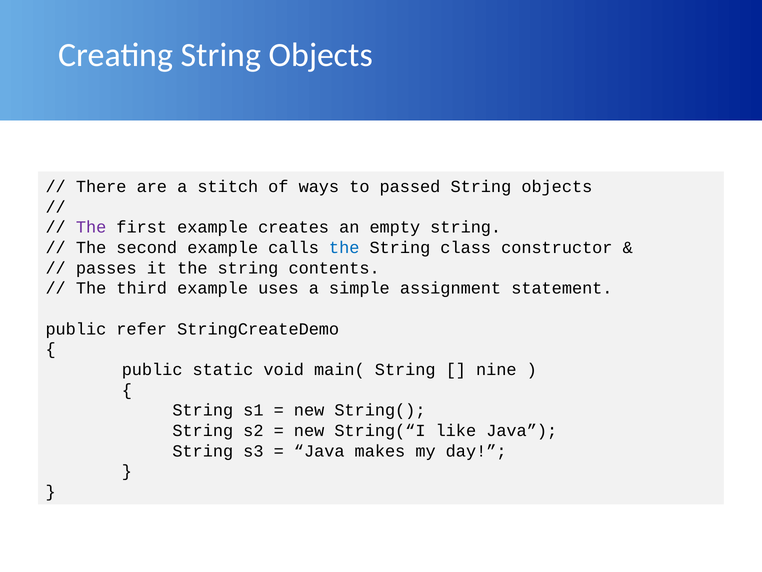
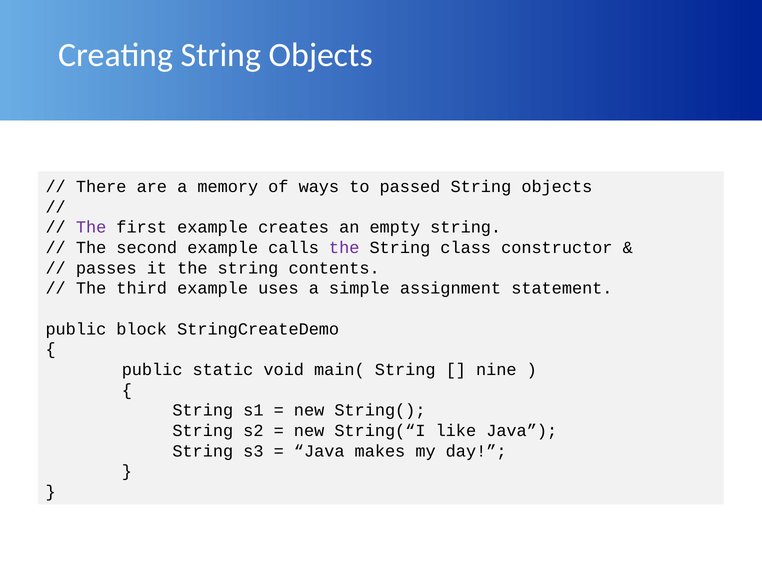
stitch: stitch -> memory (228, 187)
the colour: blue -> purple (344, 247)
refer: refer -> block (142, 329)
